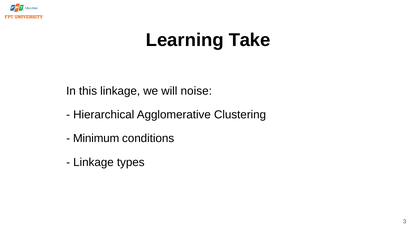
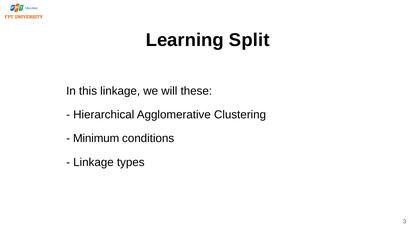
Take: Take -> Split (249, 40)
noise: noise -> these (196, 91)
